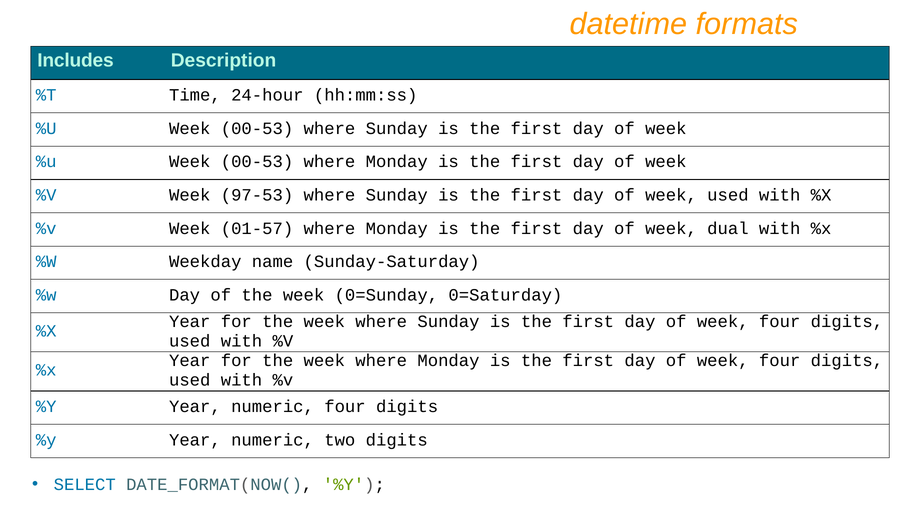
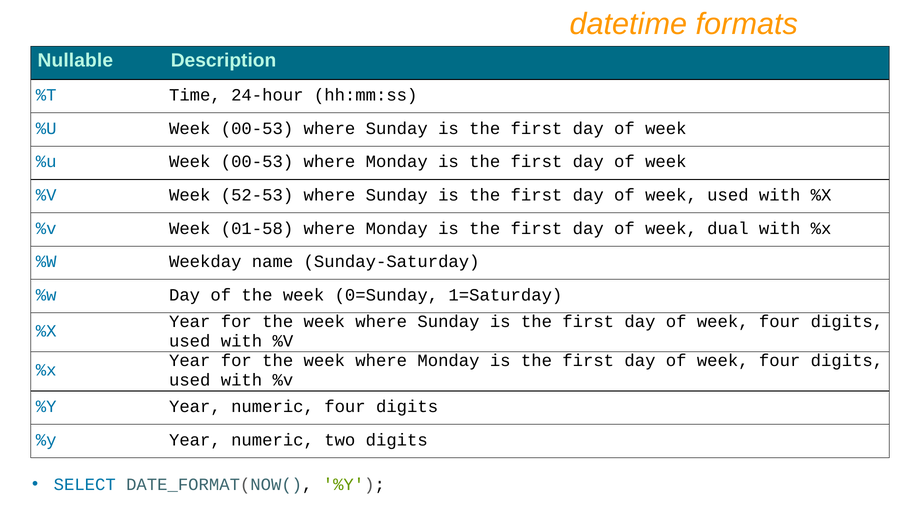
Includes: Includes -> Nullable (75, 61)
97-53: 97-53 -> 52-53 (257, 195)
01-57: 01-57 -> 01-58 (257, 229)
0=Saturday: 0=Saturday -> 1=Saturday (505, 295)
